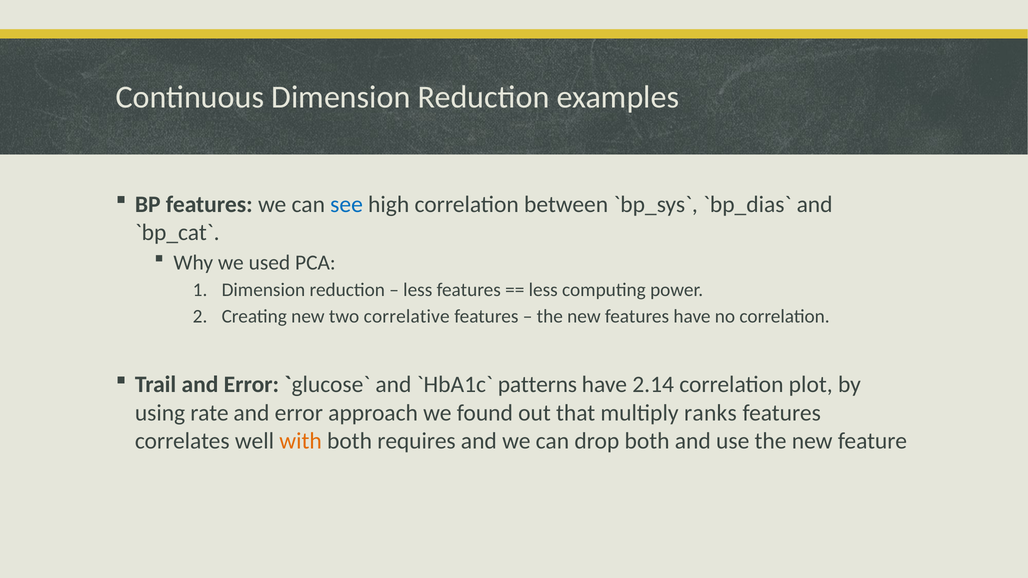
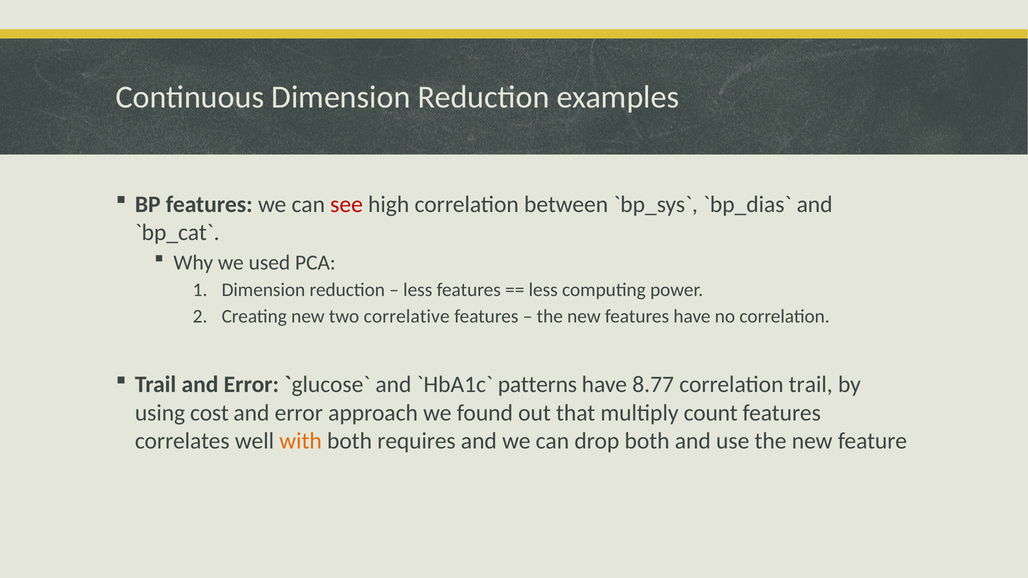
see colour: blue -> red (347, 204)
2.14: 2.14 -> 8.77 (653, 385)
correlation plot: plot -> trail (811, 385)
rate: rate -> cost (209, 413)
ranks: ranks -> count (711, 413)
